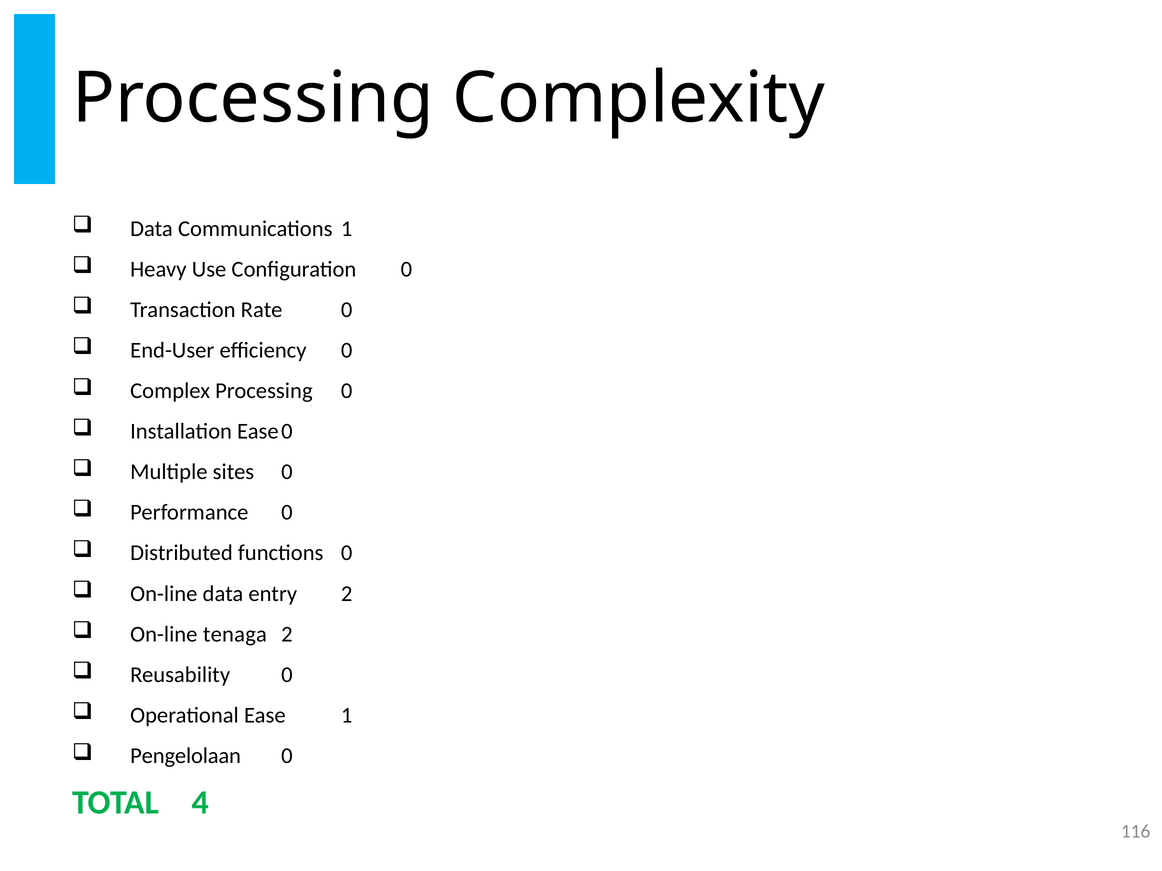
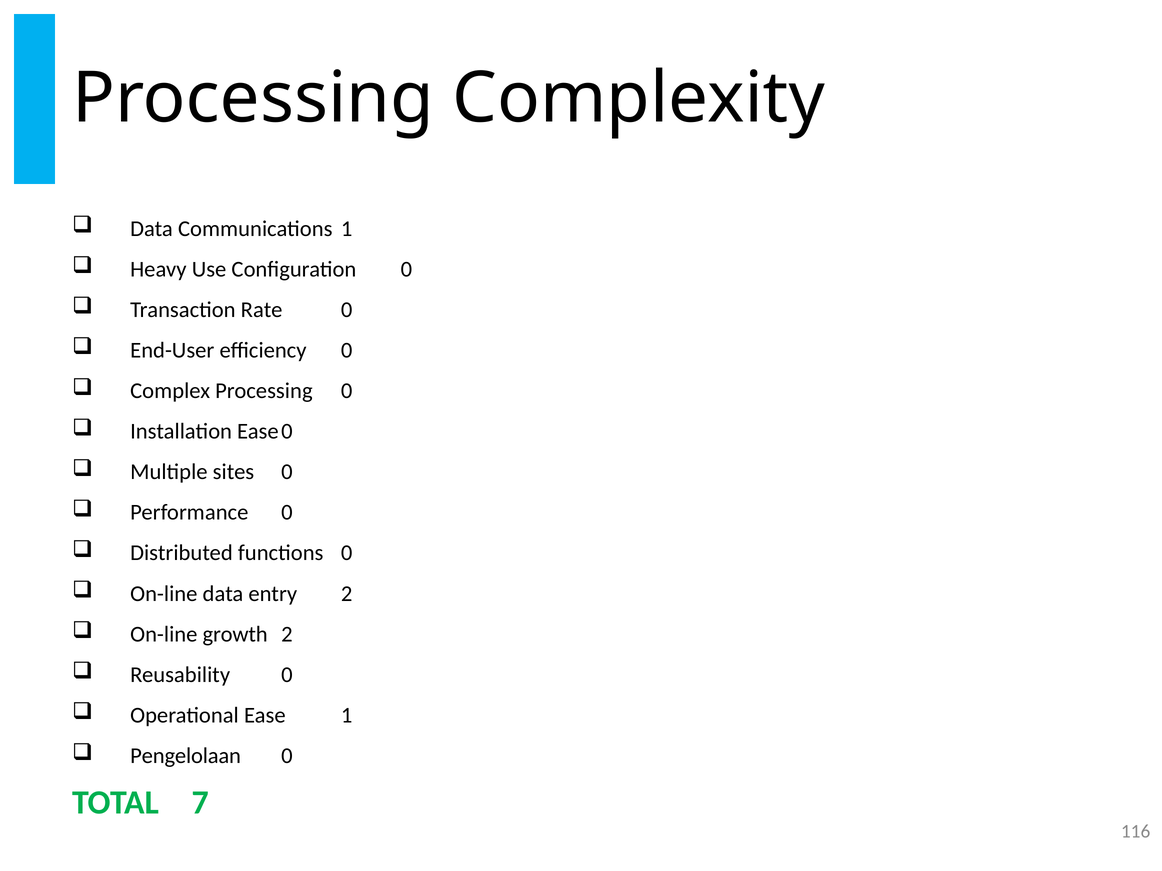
tenaga: tenaga -> growth (235, 634)
4: 4 -> 7 (200, 803)
